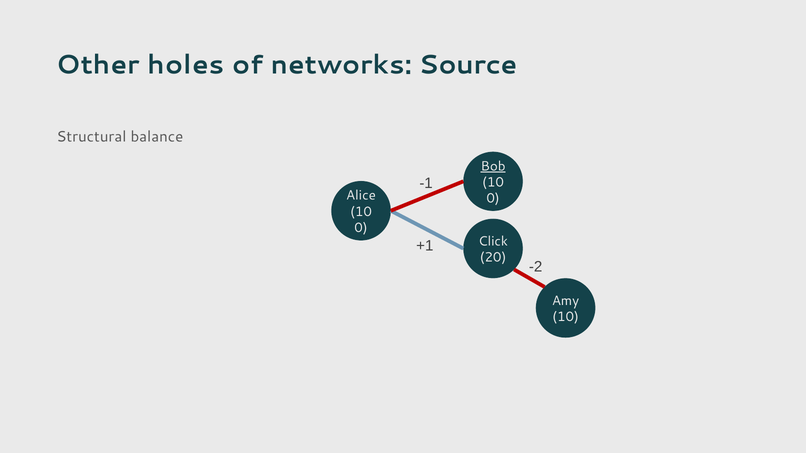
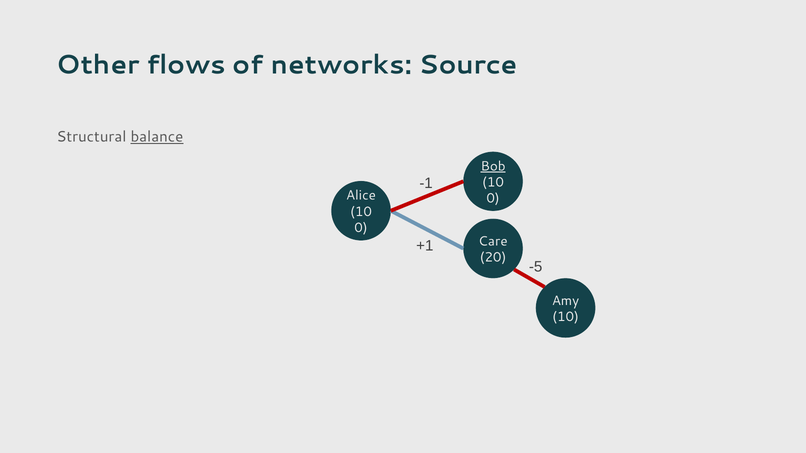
holes: holes -> flows (186, 65)
balance underline: none -> present (157, 137)
Click: Click -> Care (493, 242)
-2: -2 -> -5 (536, 267)
